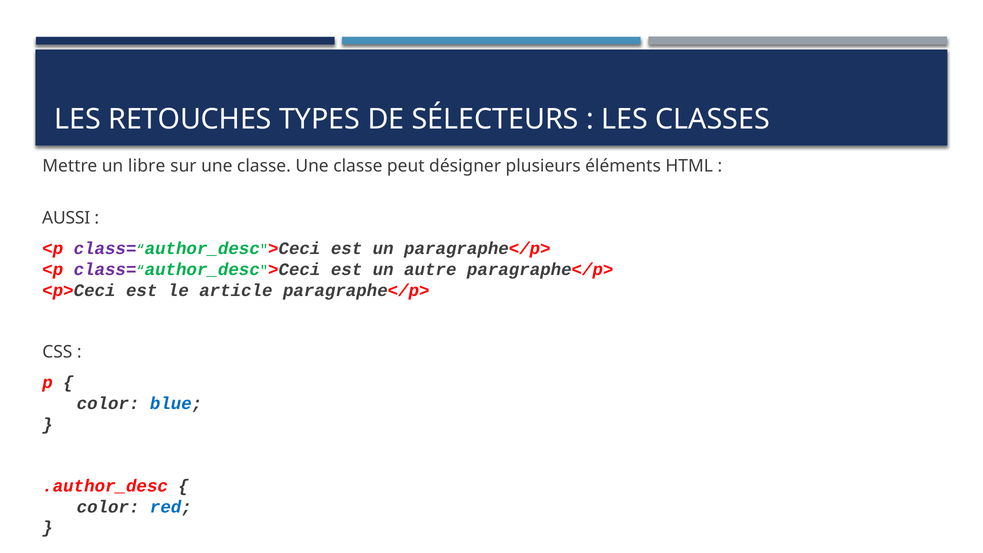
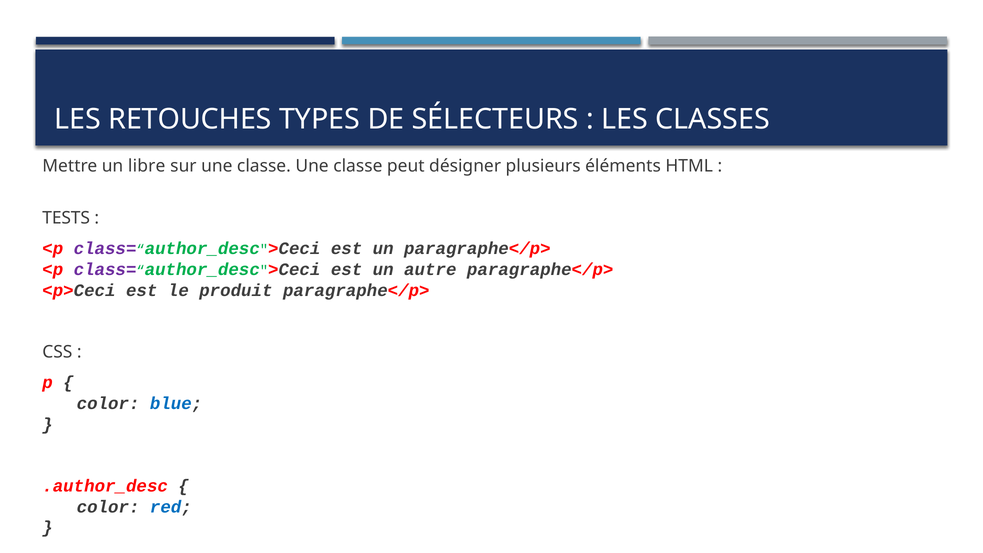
AUSSI: AUSSI -> TESTS (66, 218)
article: article -> produit (236, 290)
